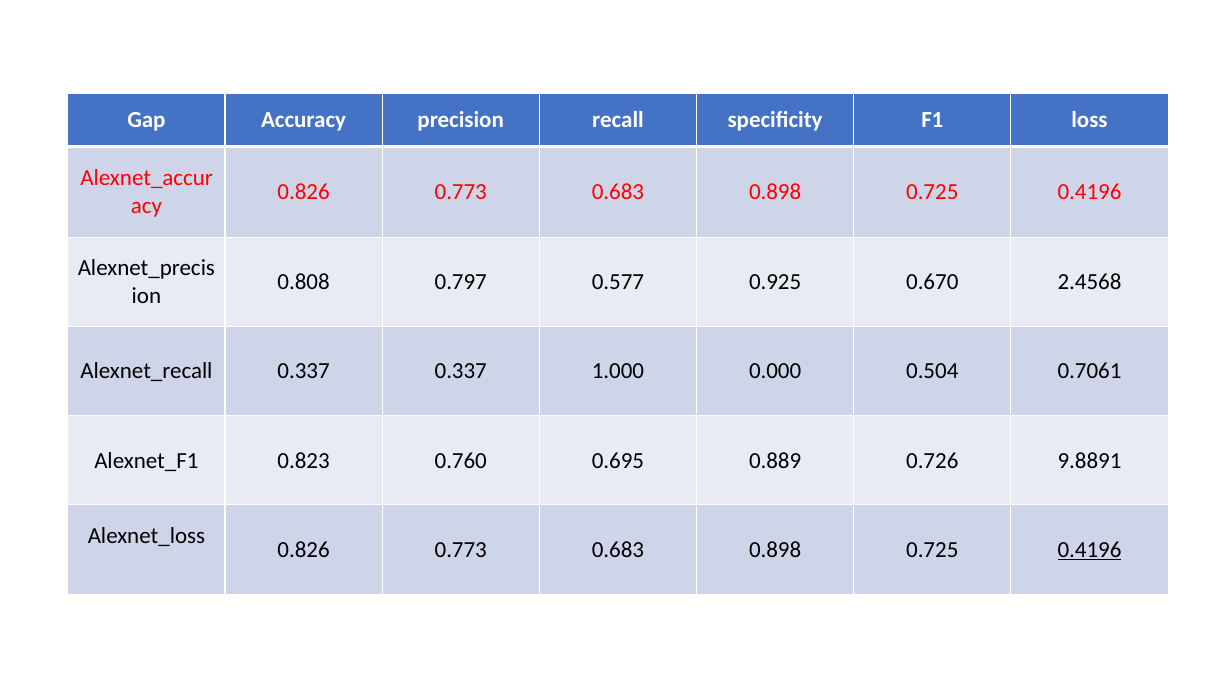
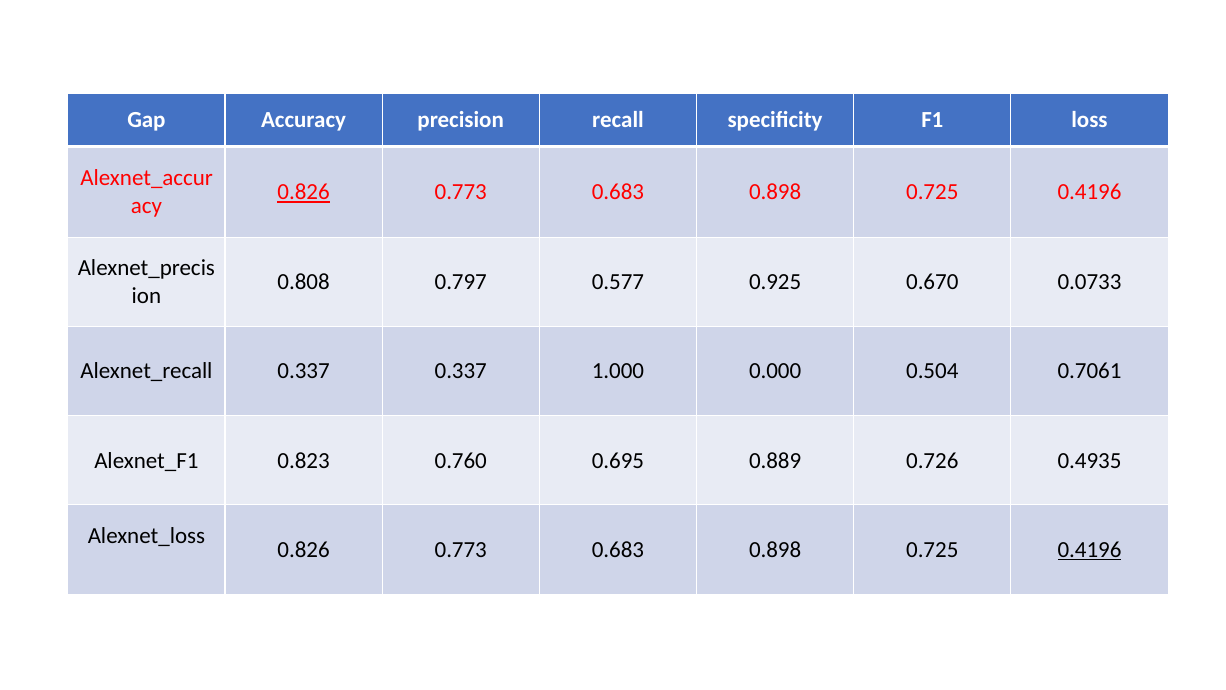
0.826 underline: none -> present (304, 192)
2.4568: 2.4568 -> 0.0733 (1090, 282)
9.8891: 9.8891 -> 0.4935 (1090, 460)
